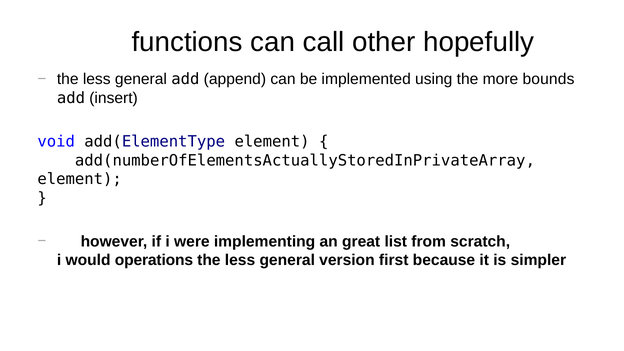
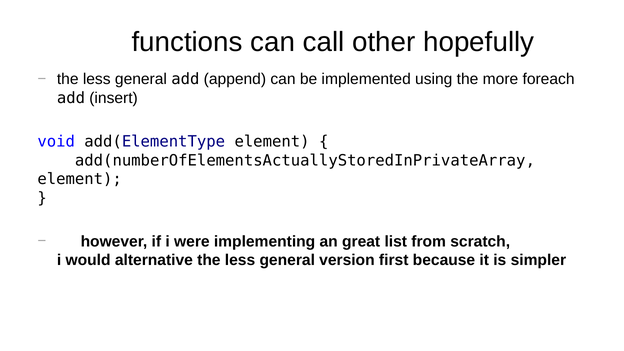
bounds: bounds -> foreach (549, 79)
operations: operations -> alternative (154, 260)
